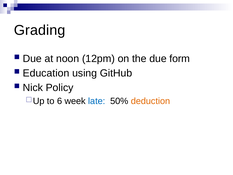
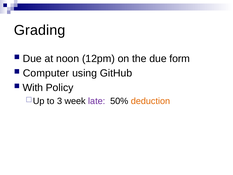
Education: Education -> Computer (46, 73)
Nick: Nick -> With (33, 88)
6: 6 -> 3 (60, 101)
late colour: blue -> purple (97, 101)
